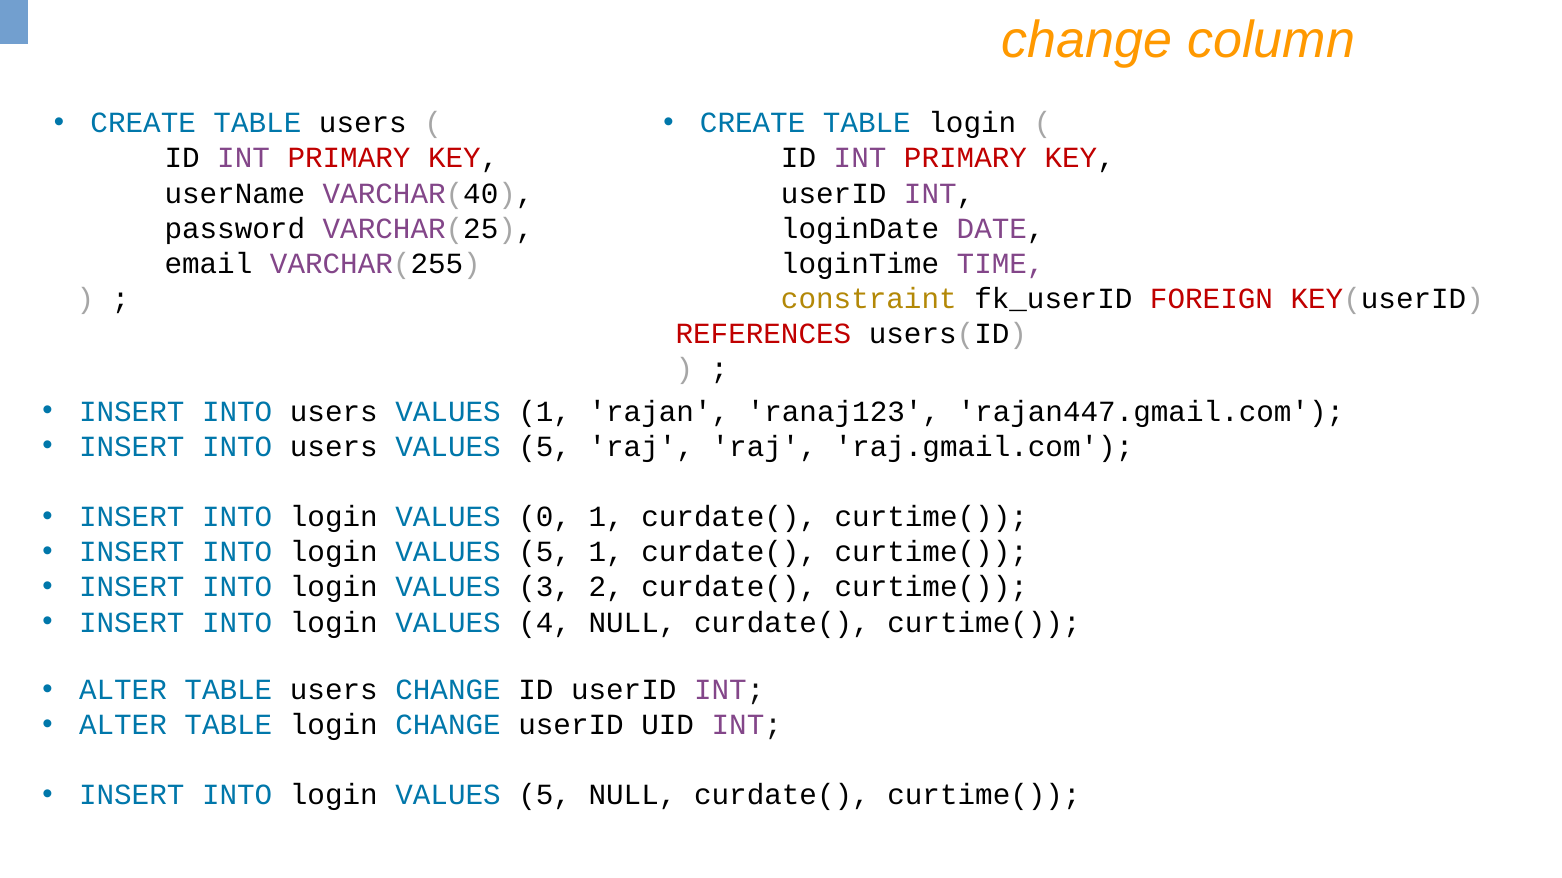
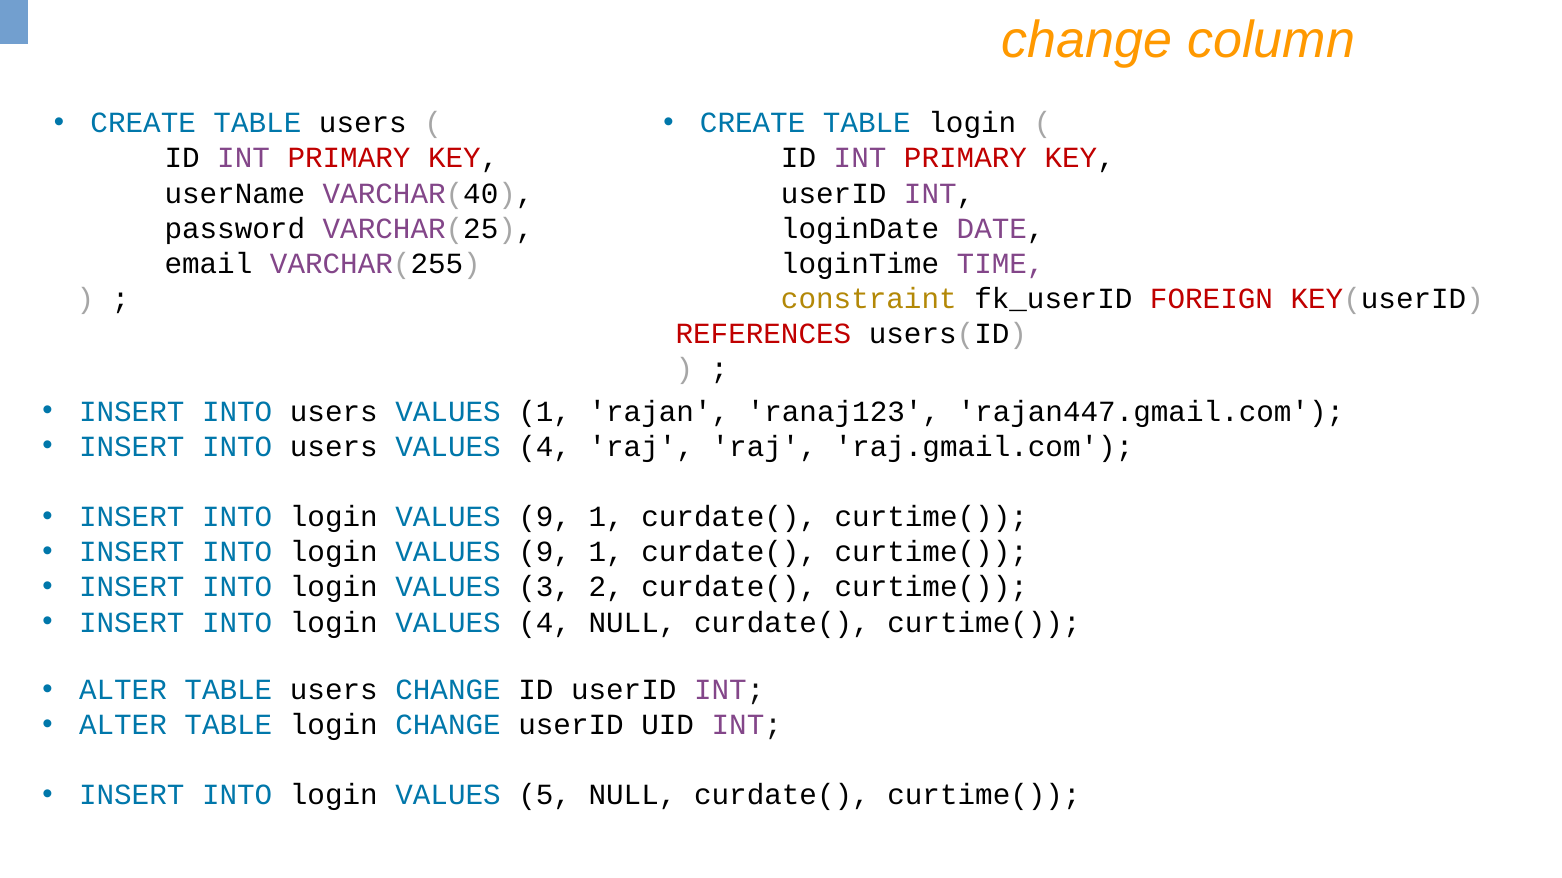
users VALUES 5: 5 -> 4 (545, 447)
0: 0 -> 9 (545, 517)
5: 5 -> 9 (545, 553)
